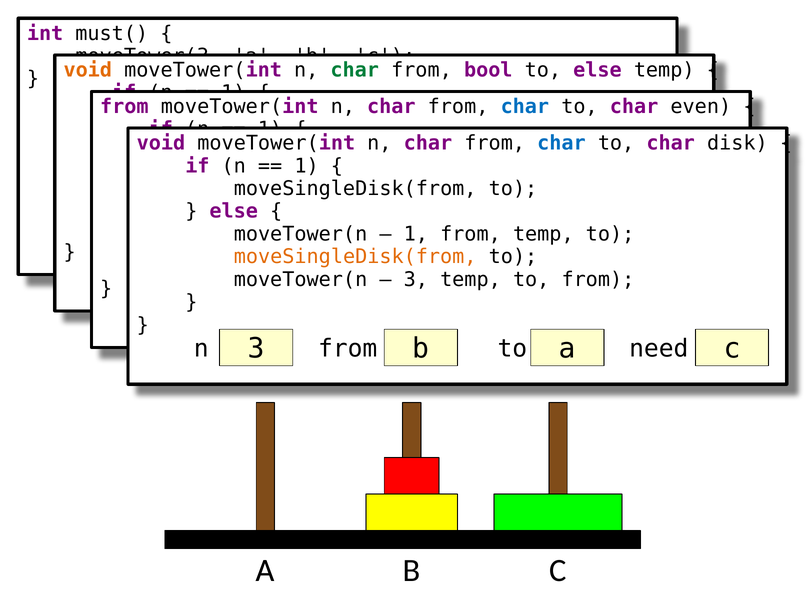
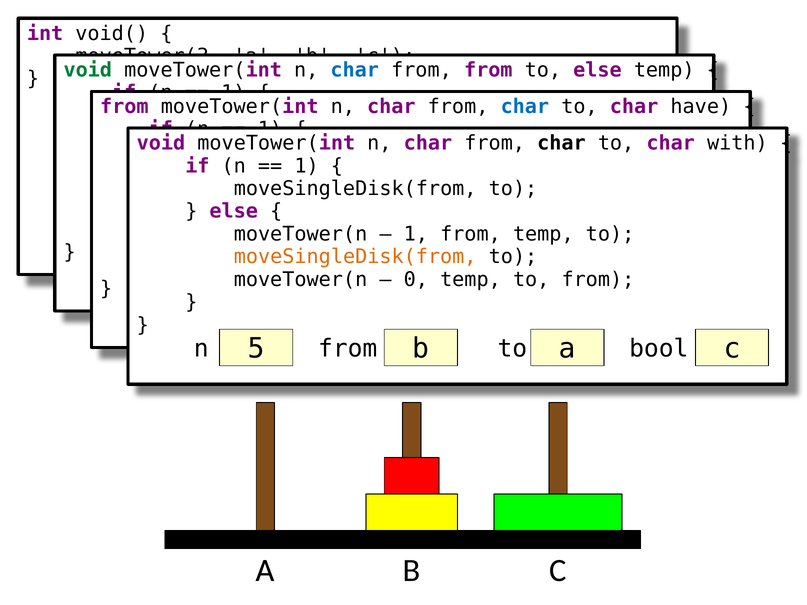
must(: must( -> void( (112, 33)
void colour: orange -> green (88, 70)
char colour: green -> blue (355, 70)
from bool: bool -> from (488, 70)
even: even -> have (701, 107)
char colour: blue -> black (561, 143)
disk: disk -> with (737, 143)
3: 3 -> 0 (416, 280)
3: 3 -> 5 (256, 349)
need: need -> bool (659, 349)
